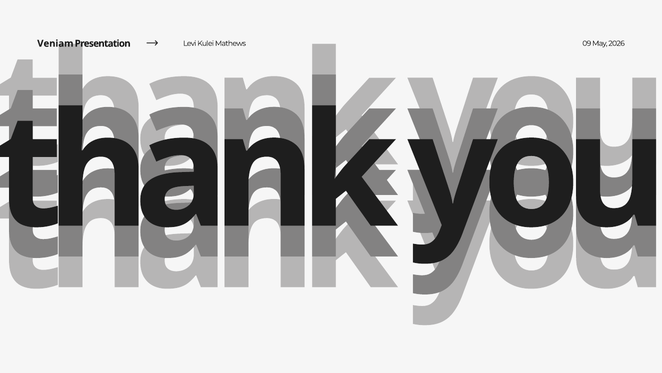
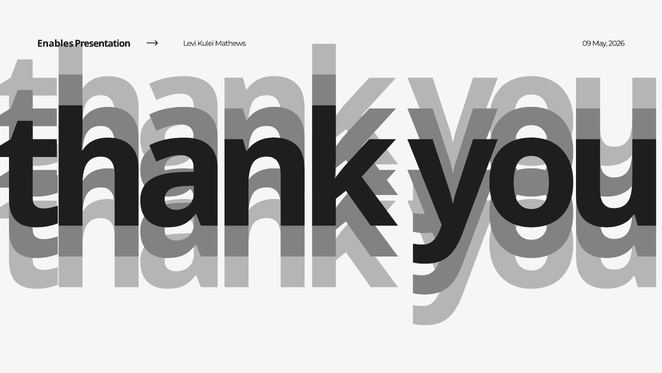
Veniam: Veniam -> Enables (55, 43)
